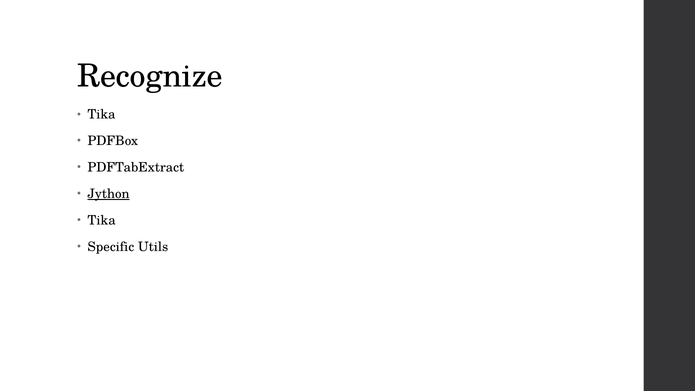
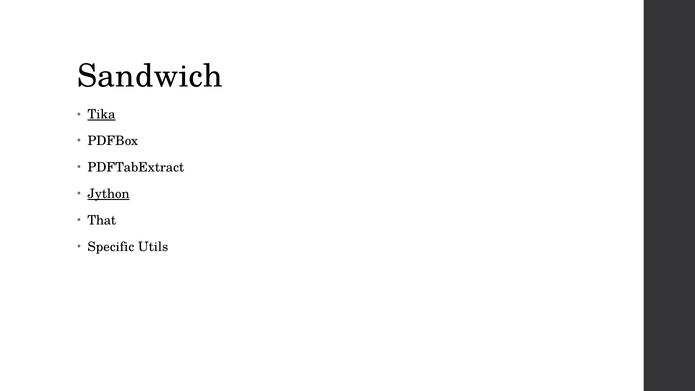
Recognize: Recognize -> Sandwich (150, 76)
Tika underline: none -> present (102, 114)
Tika: Tika -> That (102, 220)
